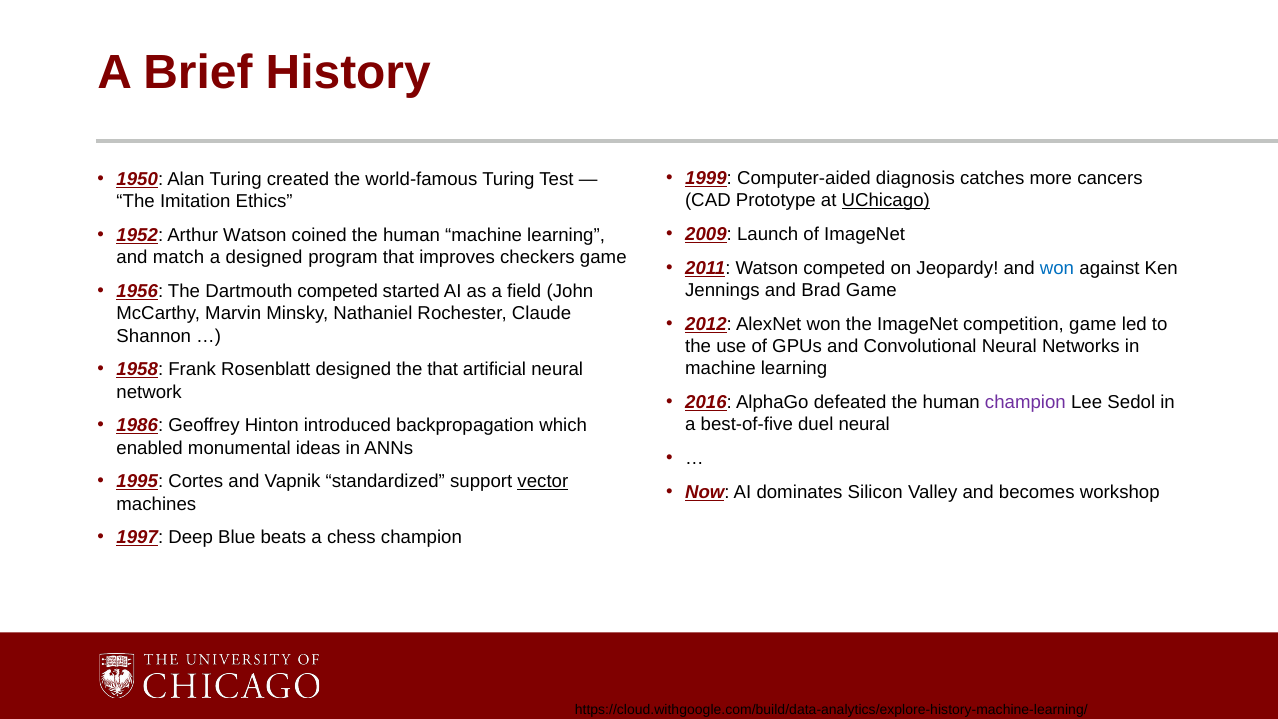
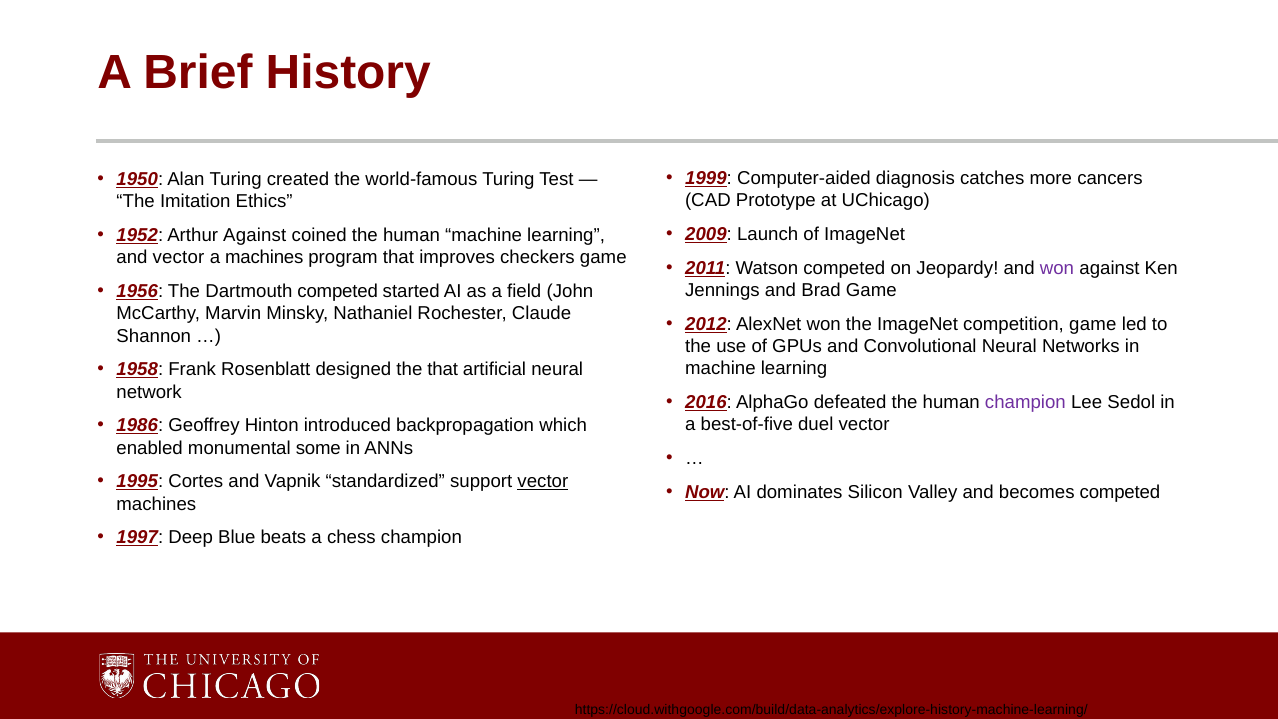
UChicago underline: present -> none (886, 201)
Arthur Watson: Watson -> Against (255, 235)
and match: match -> vector (179, 257)
a designed: designed -> machines (264, 257)
won colour: blue -> purple (1057, 268)
duel neural: neural -> vector (864, 425)
ideas: ideas -> some (318, 448)
becomes workshop: workshop -> competed (1120, 492)
